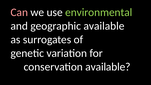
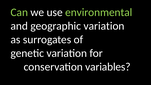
Can colour: pink -> light green (19, 12)
geographic available: available -> variation (104, 26)
conservation available: available -> variables (108, 67)
